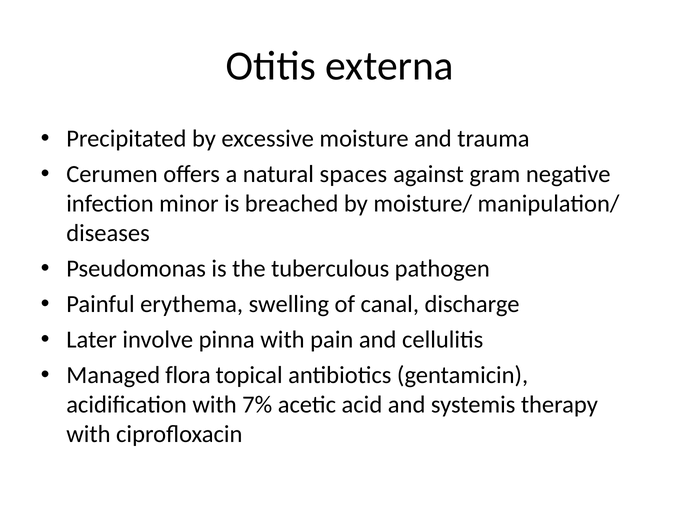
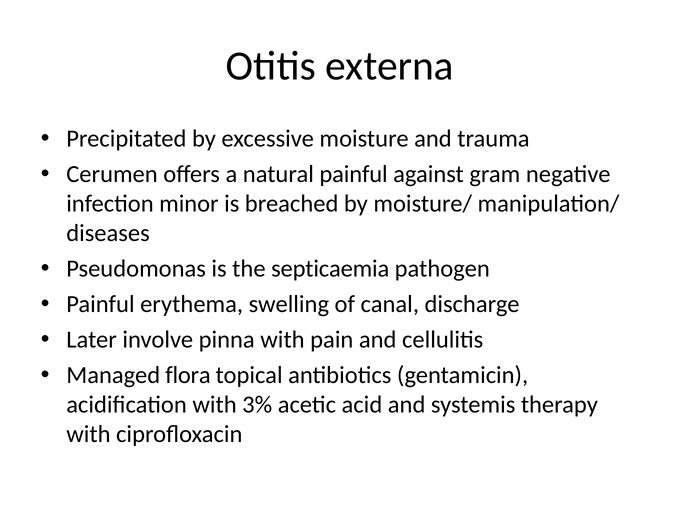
natural spaces: spaces -> painful (354, 174)
tuberculous: tuberculous -> septicaemia (330, 269)
7%: 7% -> 3% (257, 405)
